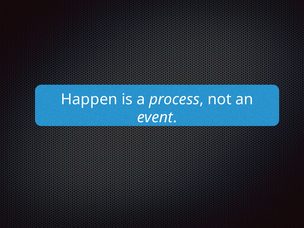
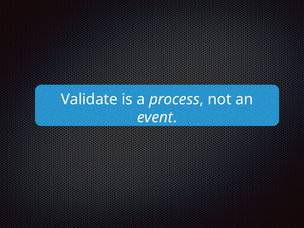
Happen: Happen -> Validate (89, 99)
